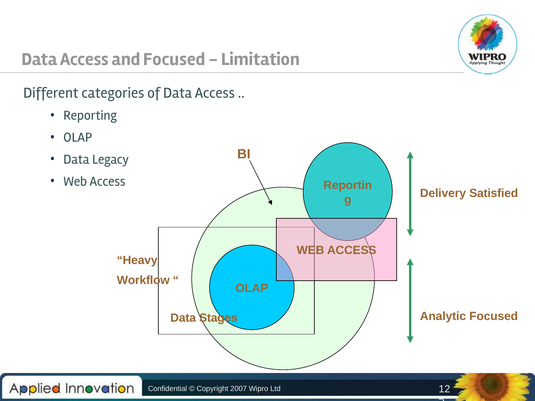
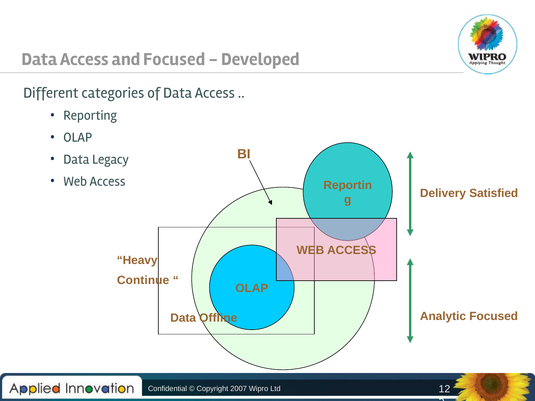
Limitation: Limitation -> Developed (260, 59)
Workflow: Workflow -> Continue (143, 280)
Stages: Stages -> Offline (218, 318)
